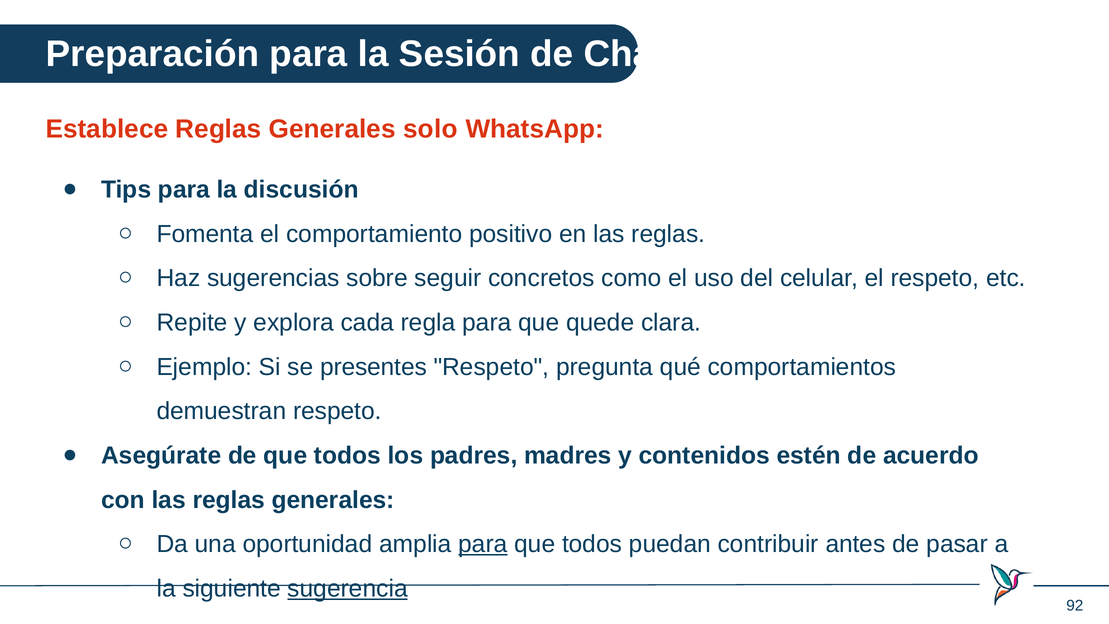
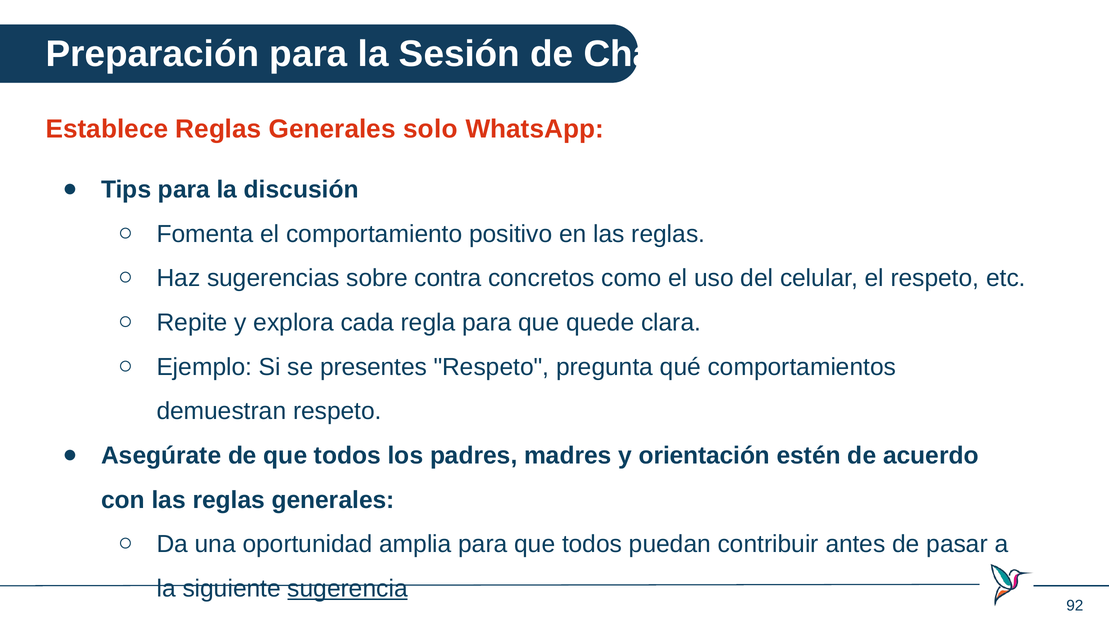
seguir: seguir -> contra (448, 278)
contenidos: contenidos -> orientación (704, 455)
para underline: present -> none (483, 544)
